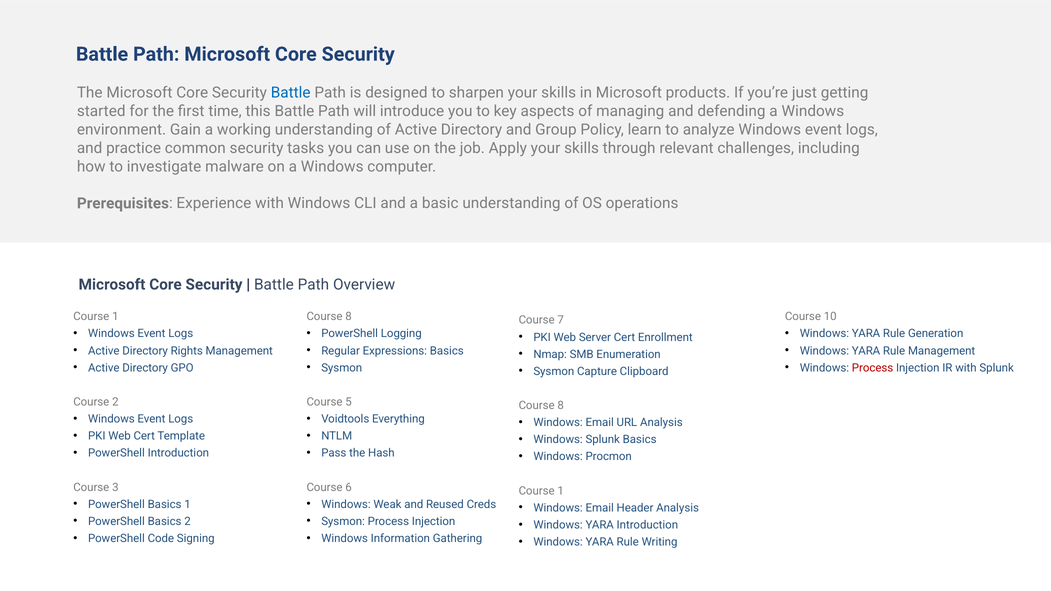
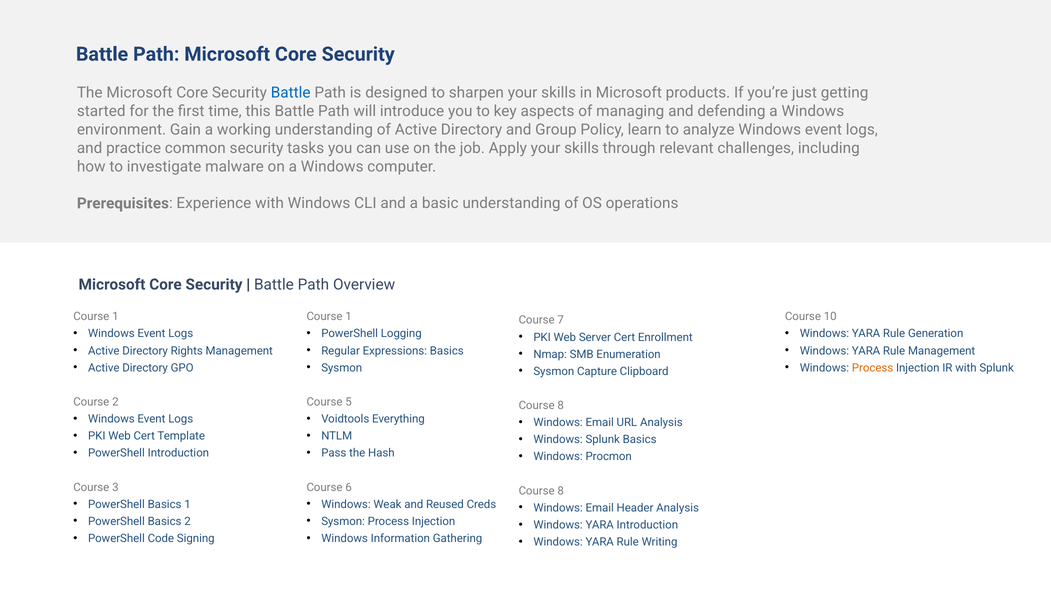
8: 8 -> 1 (349, 317)
Process colour: red -> orange (873, 368)
1: 1 -> 8 (561, 491)
